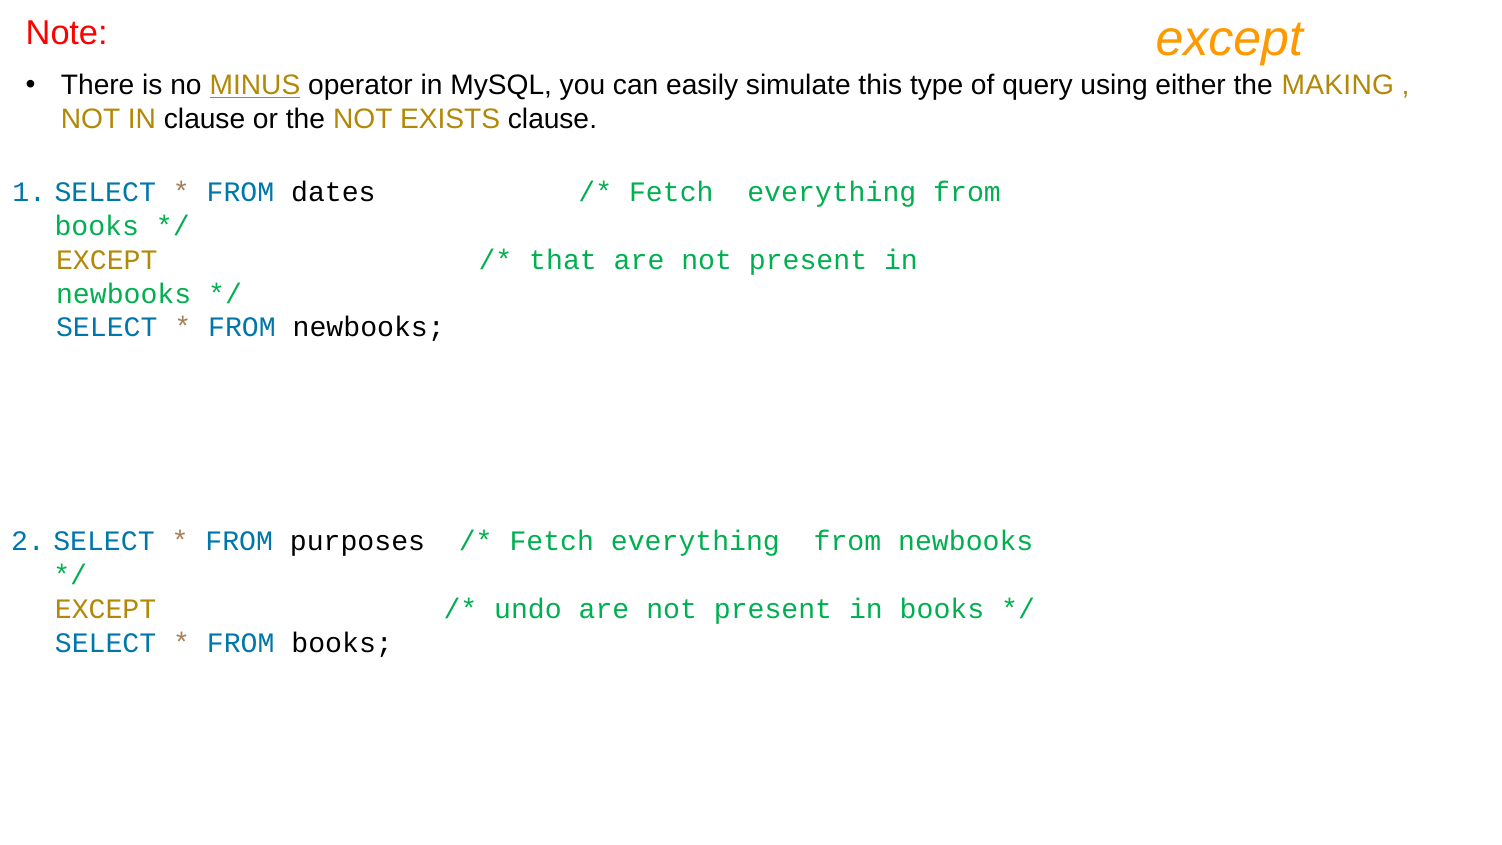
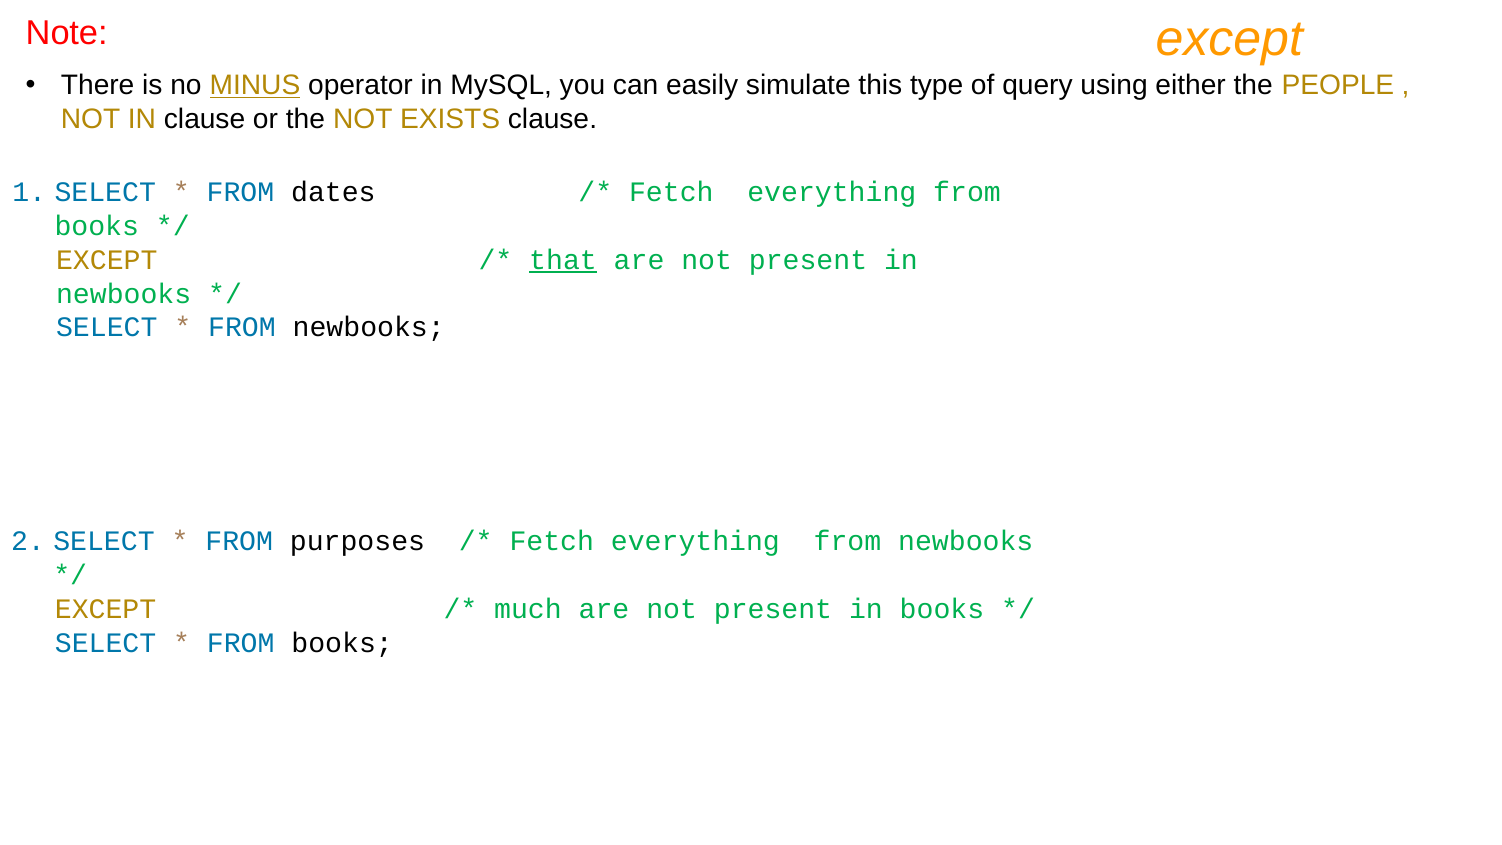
MAKING: MAKING -> PEOPLE (1338, 85)
that underline: none -> present (563, 260)
undo: undo -> much (528, 609)
